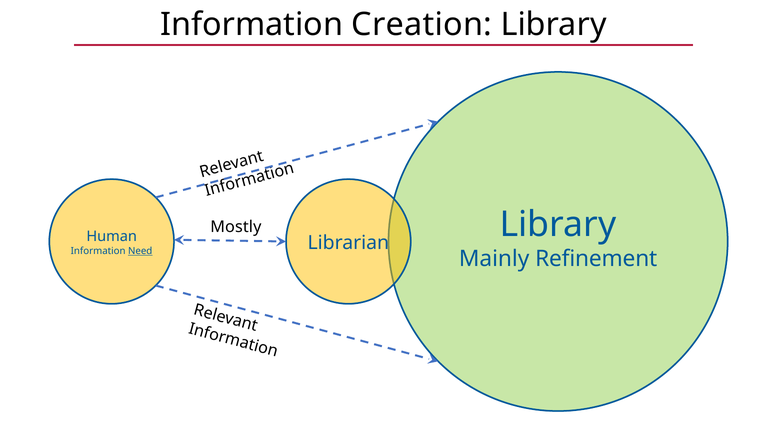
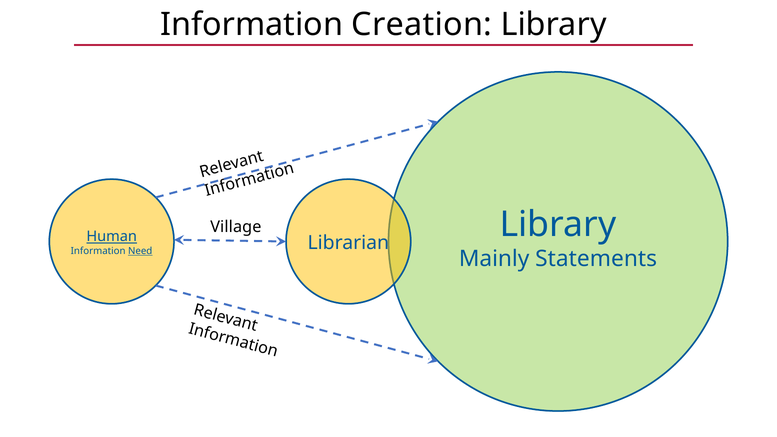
Mostly: Mostly -> Village (236, 227)
Human underline: none -> present (112, 237)
Refinement: Refinement -> Statements (596, 259)
